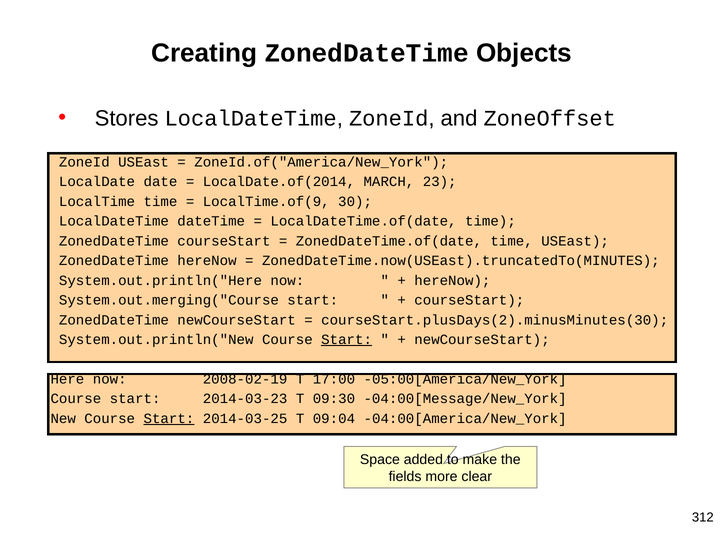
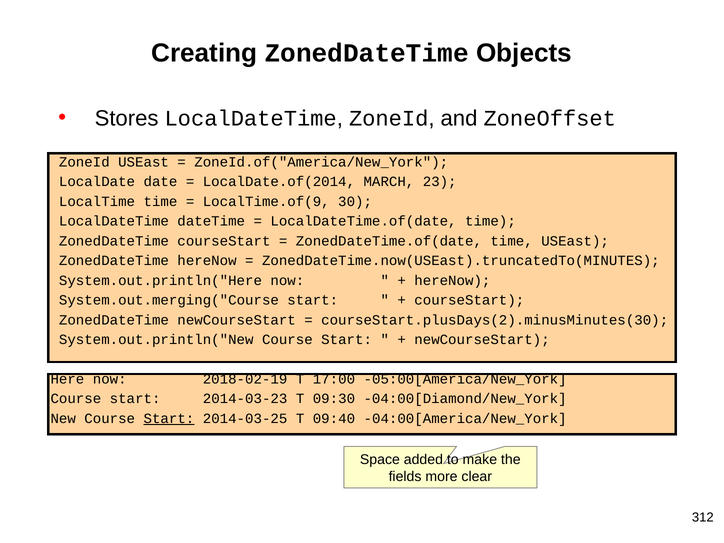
Start underline: present -> none (347, 340)
2008-02-19: 2008-02-19 -> 2018-02-19 (245, 379)
-04:00[Message/New_York: -04:00[Message/New_York -> -04:00[Diamond/New_York (465, 399)
09:04: 09:04 -> 09:40 (334, 418)
